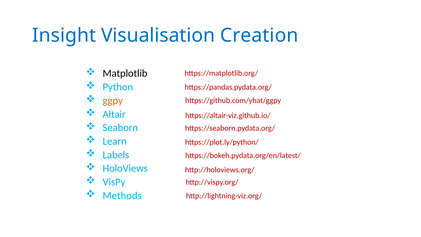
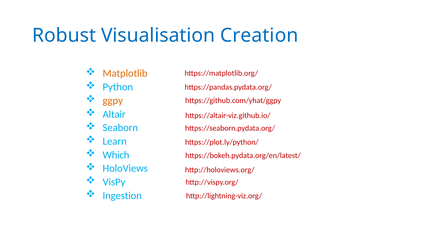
Insight: Insight -> Robust (64, 35)
Matplotlib colour: black -> orange (125, 73)
Labels: Labels -> Which (116, 155)
Methods: Methods -> Ingestion (122, 195)
